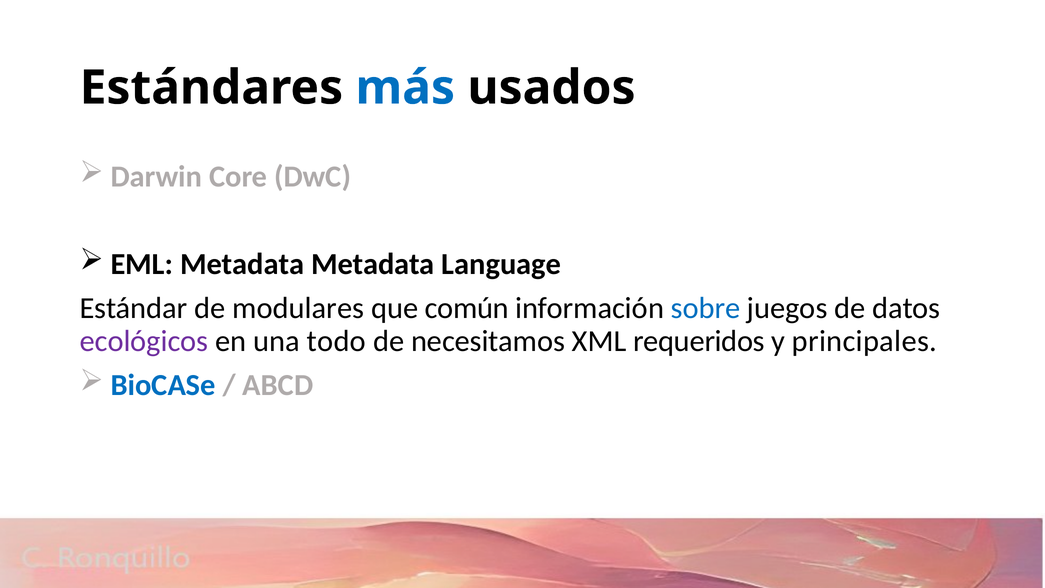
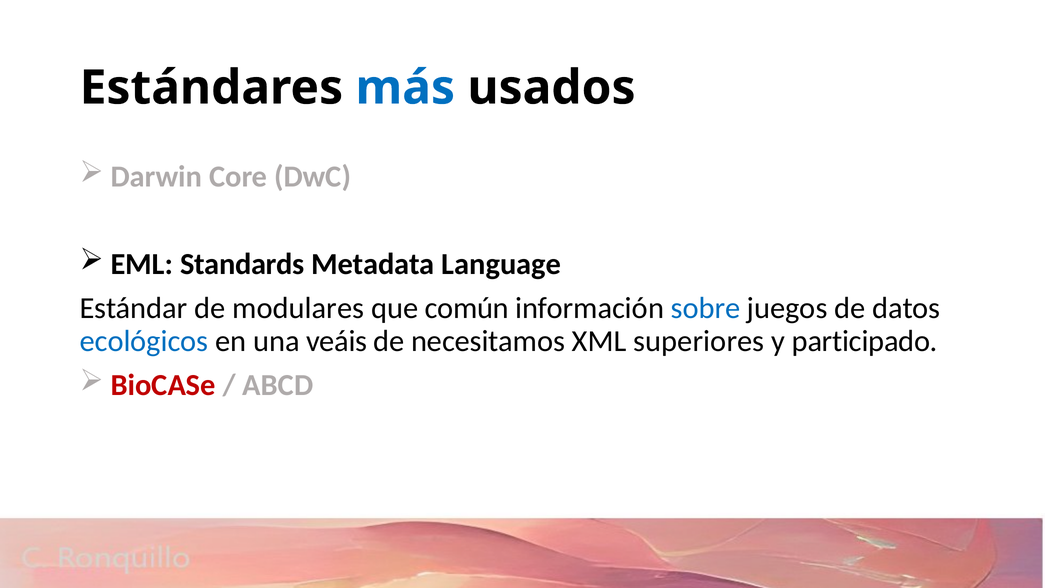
EML Metadata: Metadata -> Standards (242, 264)
ecológicos colour: purple -> blue (144, 341)
todo: todo -> veáis (337, 341)
requeridos: requeridos -> superiores (699, 341)
principales: principales -> participado (865, 341)
BioCASe colour: blue -> red (163, 385)
